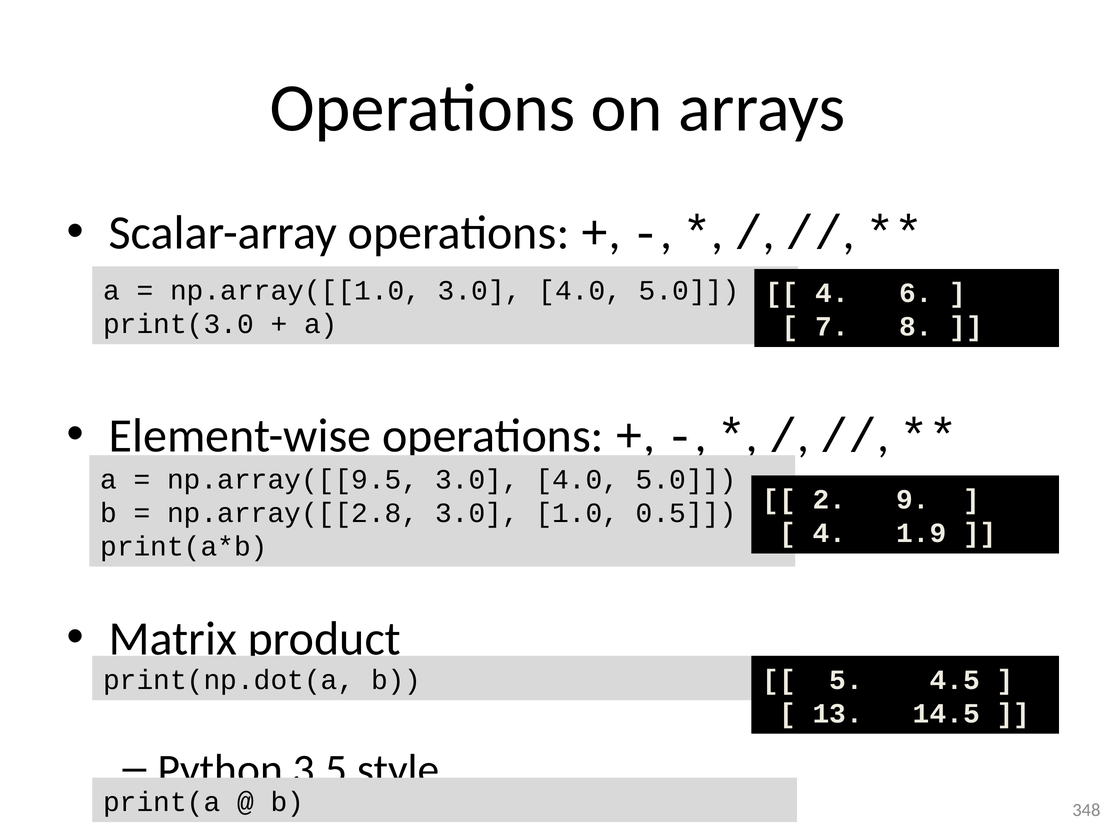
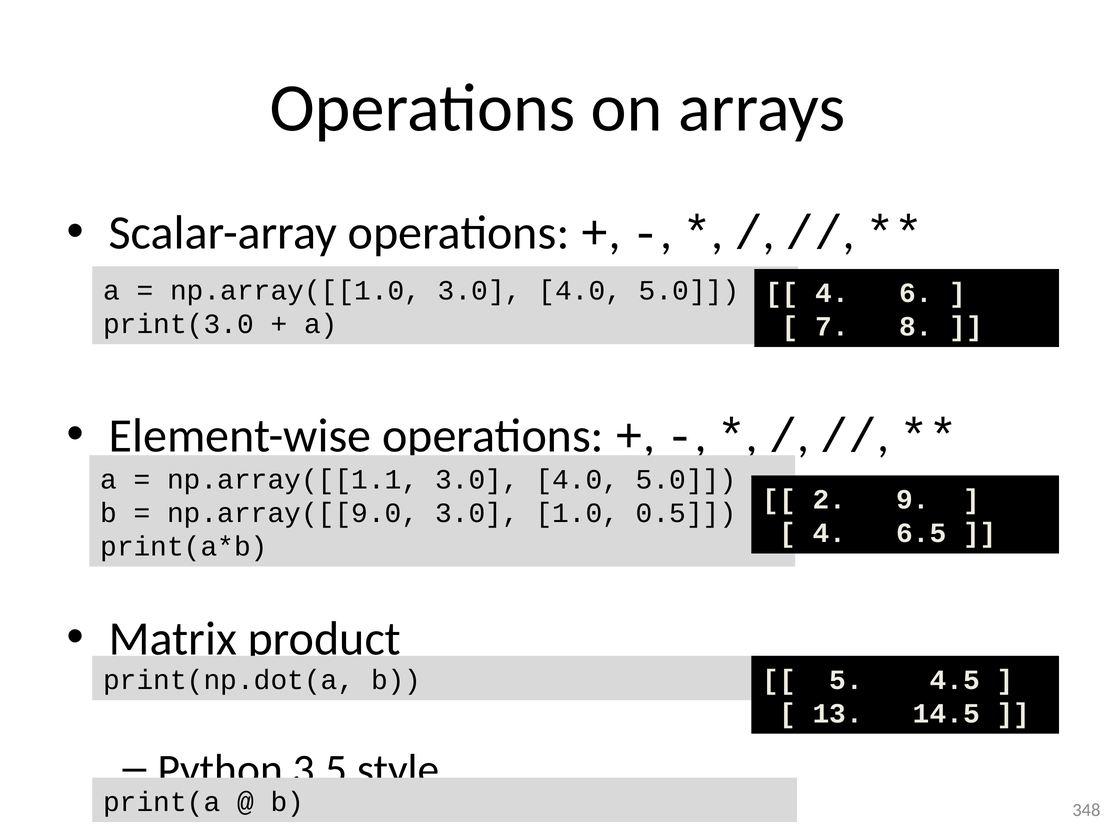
np.array([[9.5: np.array([[9.5 -> np.array([[1.1 (293, 479)
np.array([[2.8: np.array([[2.8 -> np.array([[9.0 (293, 513)
1.9: 1.9 -> 6.5 (921, 533)
